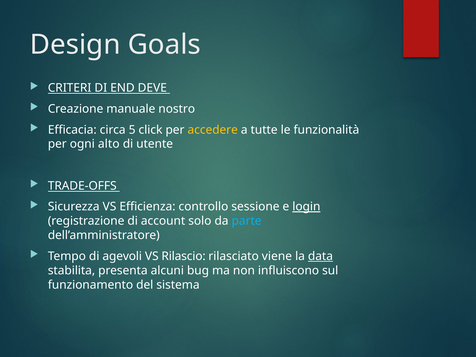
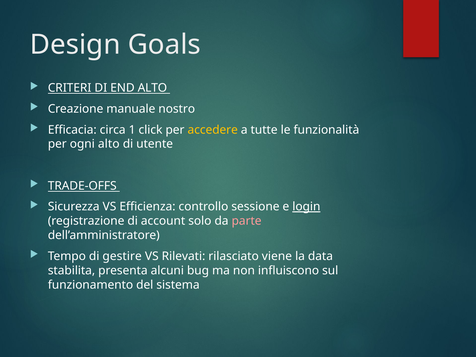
END DEVE: DEVE -> ALTO (152, 88)
5: 5 -> 1 (132, 130)
parte colour: light blue -> pink (247, 221)
agevoli: agevoli -> gestire (122, 256)
Rilascio: Rilascio -> Rilevati (183, 256)
data underline: present -> none (320, 256)
